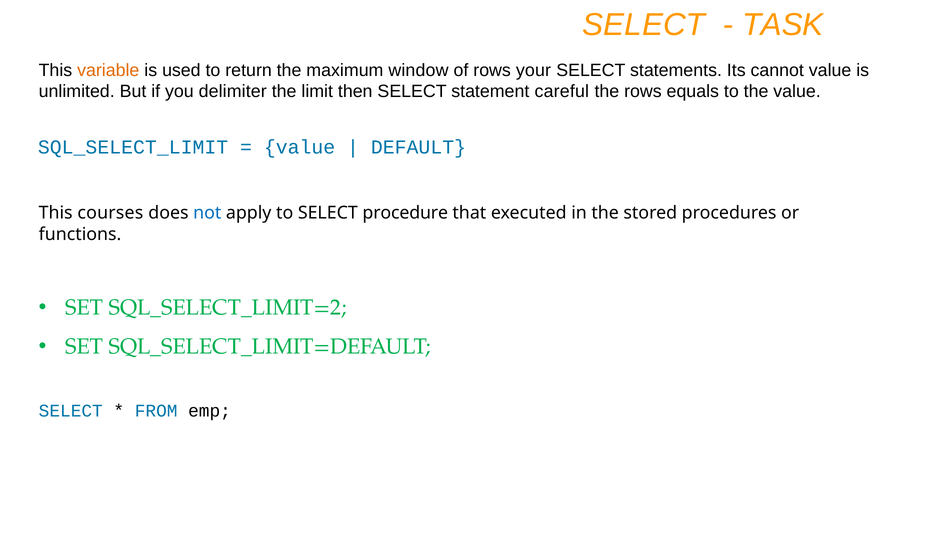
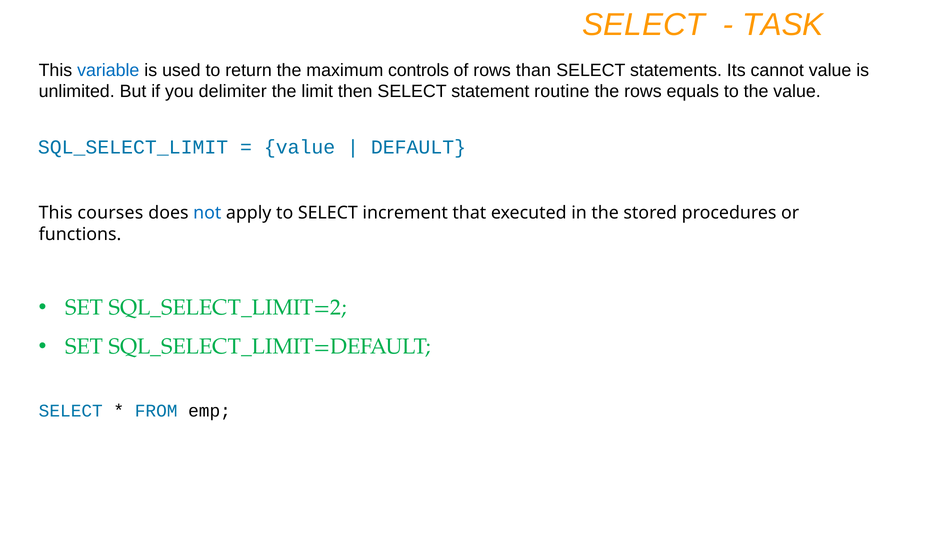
variable colour: orange -> blue (108, 70)
window: window -> controls (419, 70)
your: your -> than (533, 70)
careful: careful -> routine (562, 91)
procedure: procedure -> increment (405, 213)
